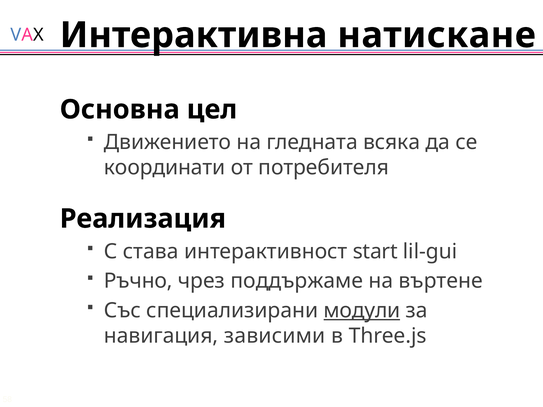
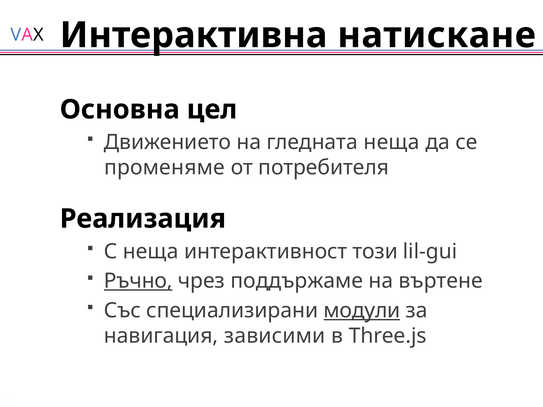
гледната всяка: всяка -> неща (392, 142)
координати: координати -> променяме (164, 168)
С става: става -> неща (151, 252)
start: start -> този (375, 252)
Ръчно underline: none -> present (138, 281)
